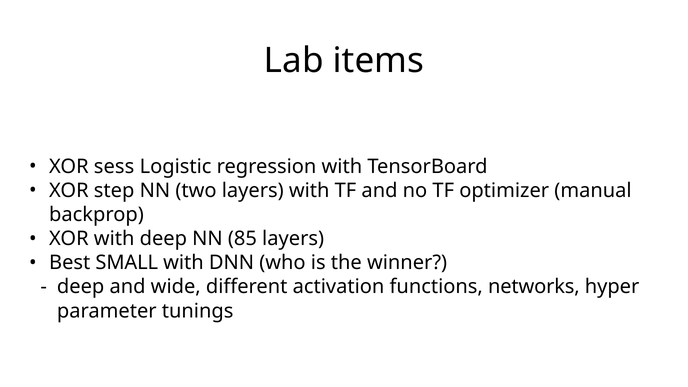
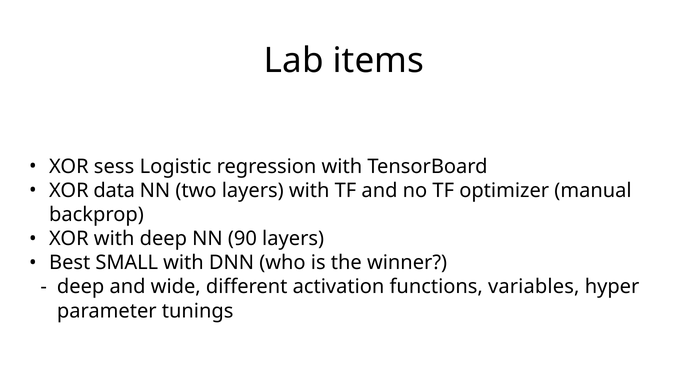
step: step -> data (114, 191)
85: 85 -> 90 (242, 239)
networks: networks -> variables (534, 287)
